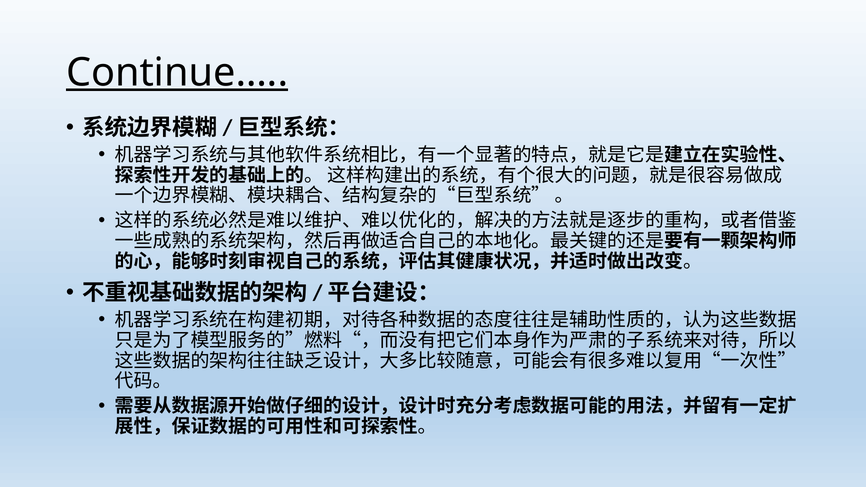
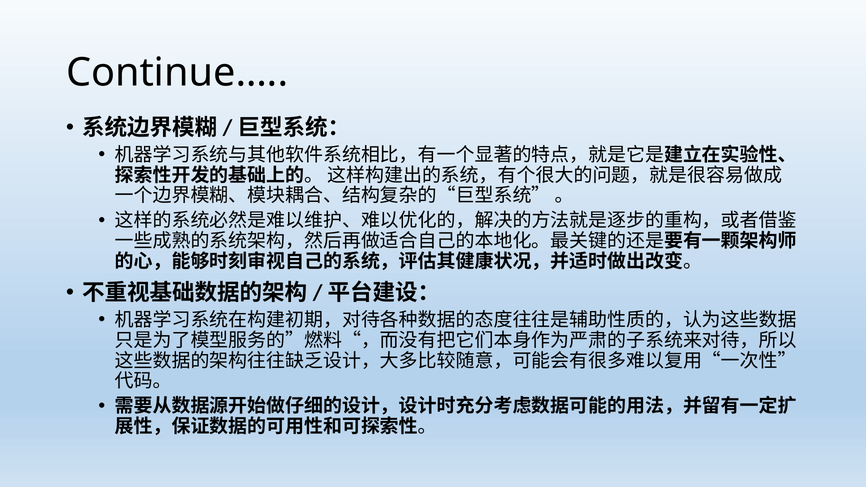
Continue… underline: present -> none (177, 73)
